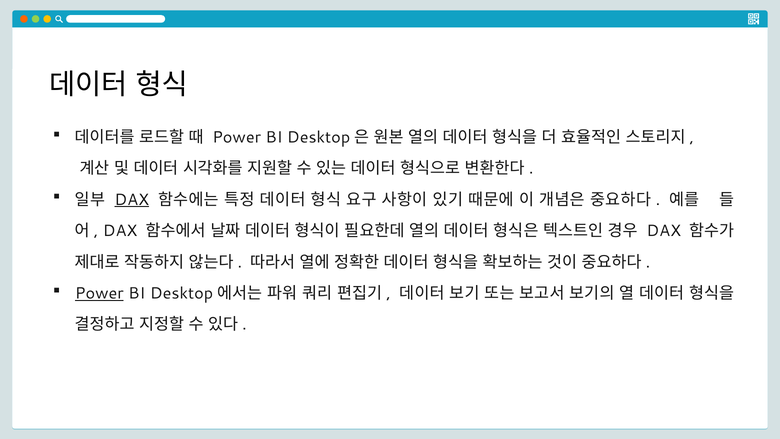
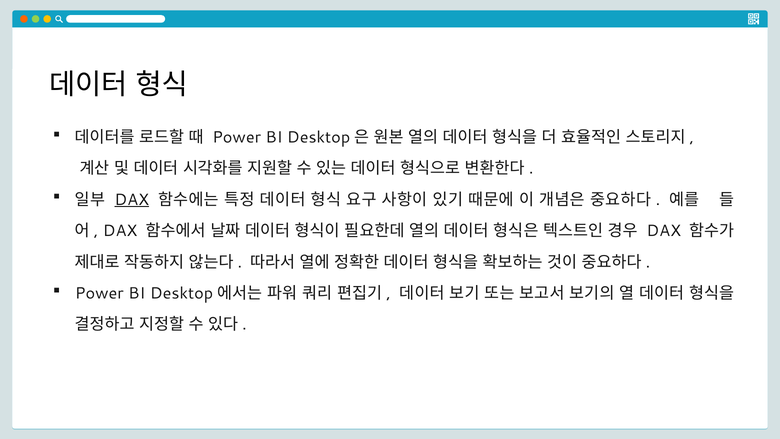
Power underline: present -> none (99, 293)
